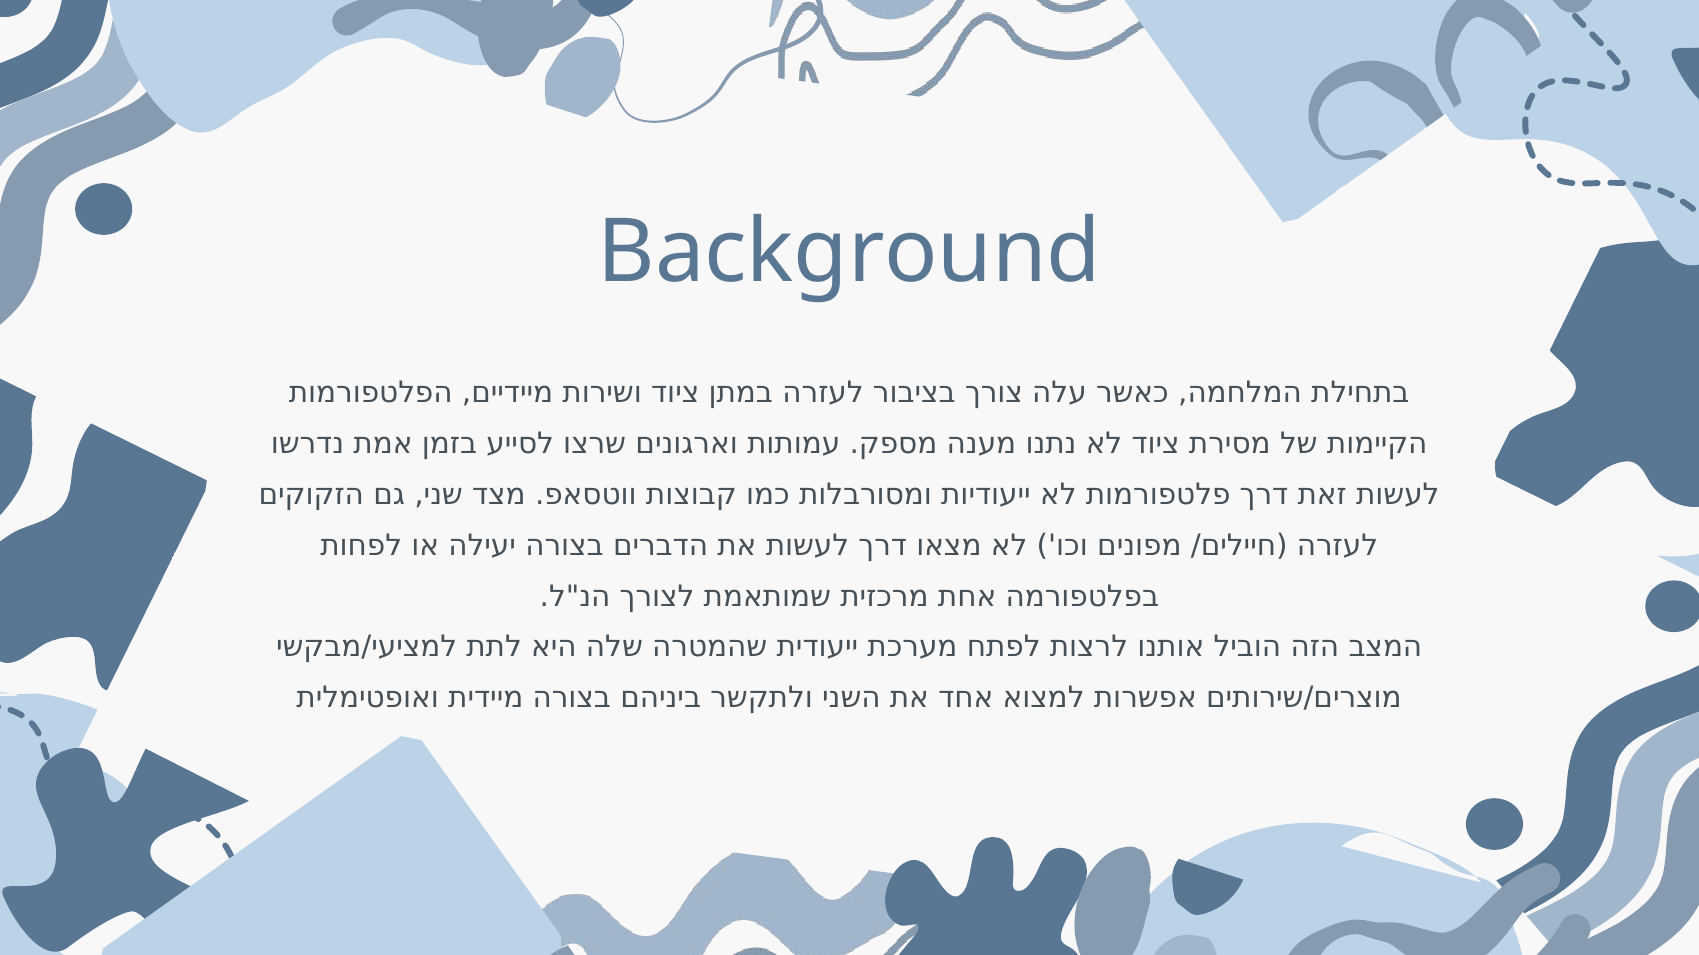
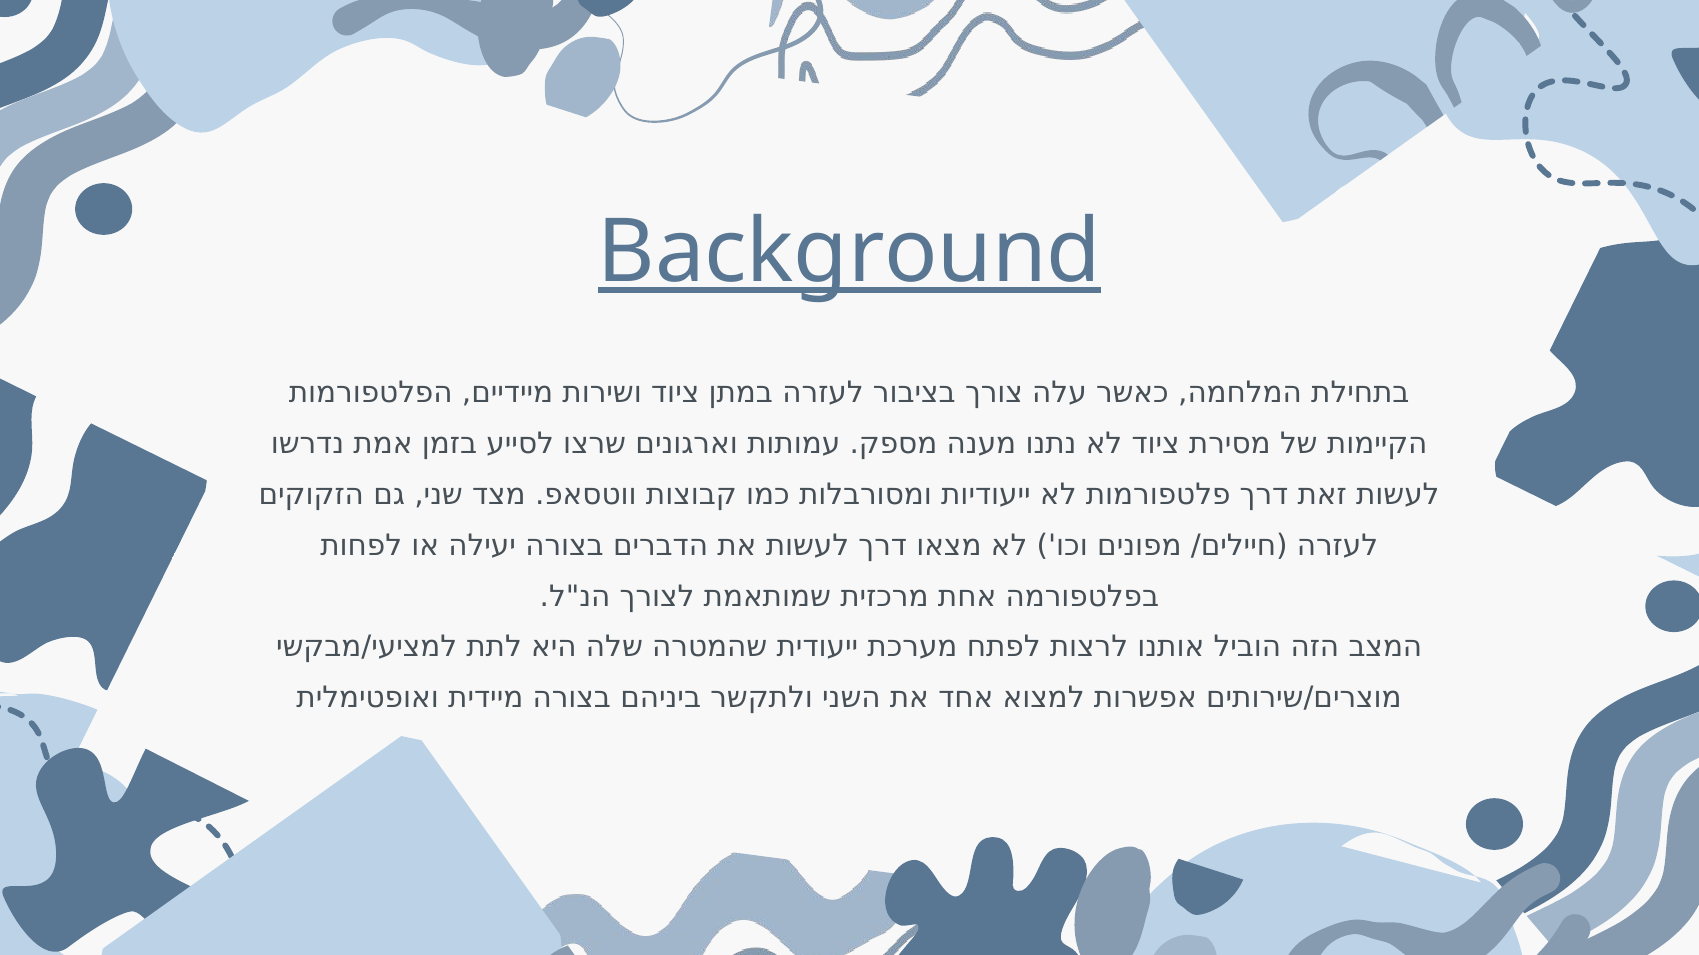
Background underline: none -> present (850, 252)
